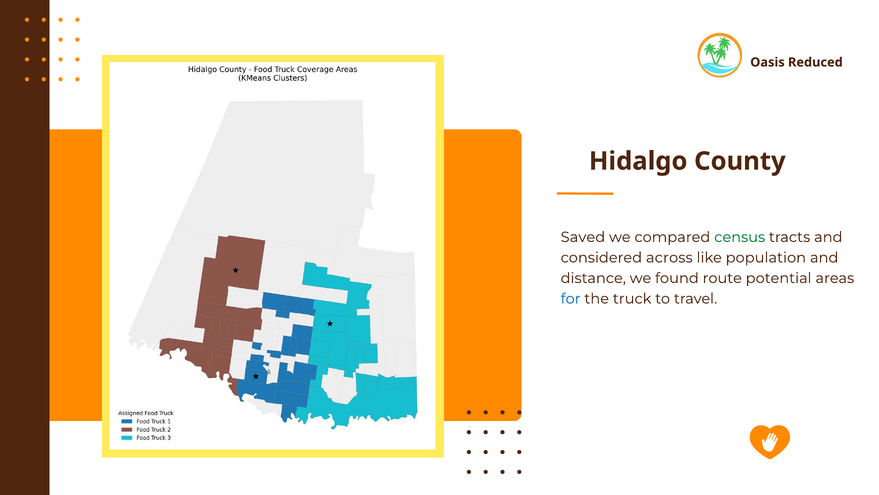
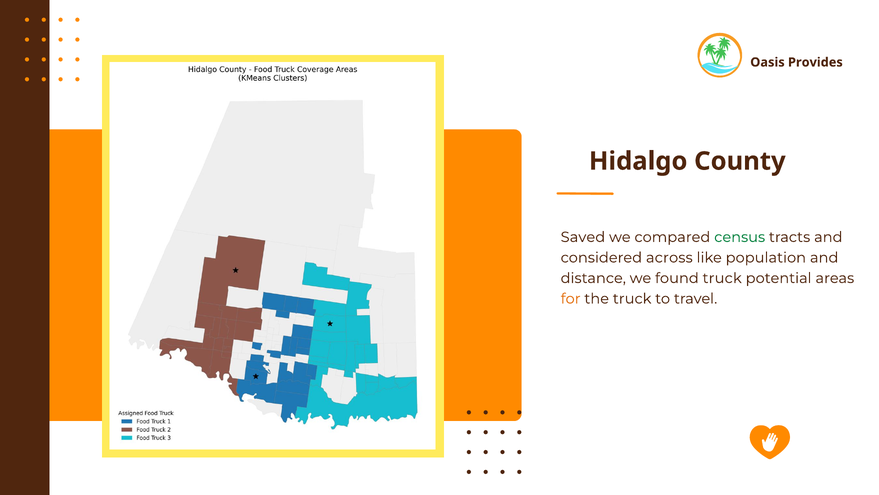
Reduced: Reduced -> Provides (815, 62)
found route: route -> truck (722, 278)
for colour: blue -> orange (571, 298)
